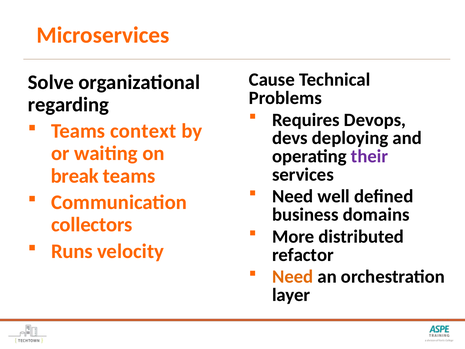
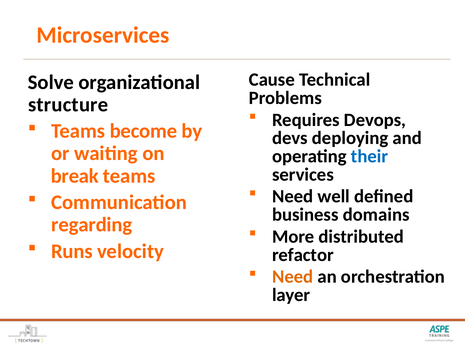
regarding: regarding -> structure (68, 105)
context: context -> become (143, 131)
their colour: purple -> blue (370, 156)
collectors: collectors -> regarding (92, 225)
